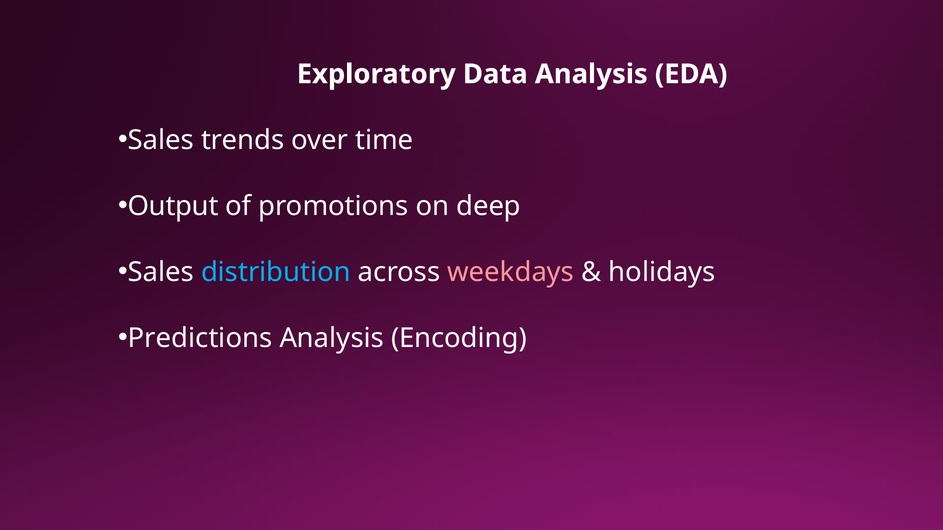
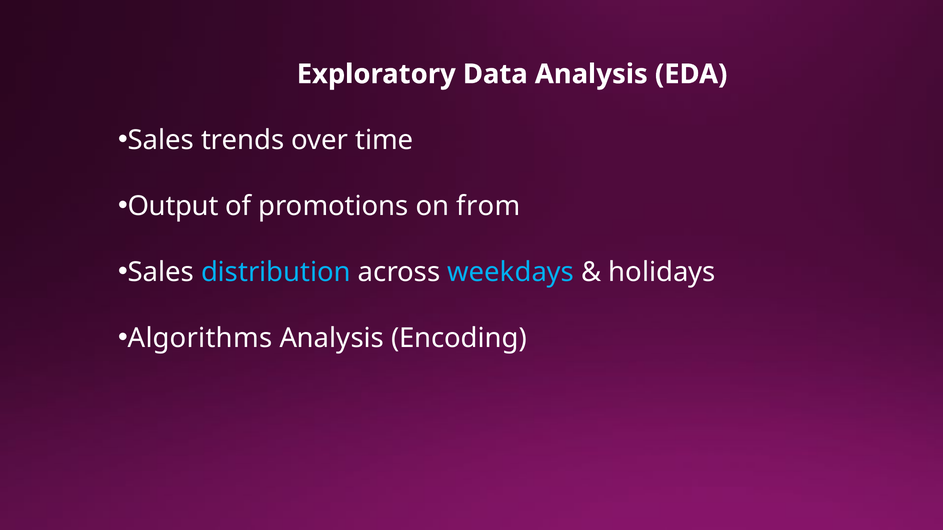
deep: deep -> from (488, 206)
weekdays colour: pink -> light blue (511, 272)
Predictions: Predictions -> Algorithms (200, 338)
